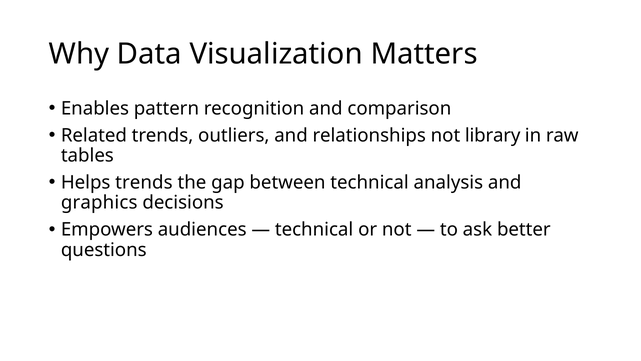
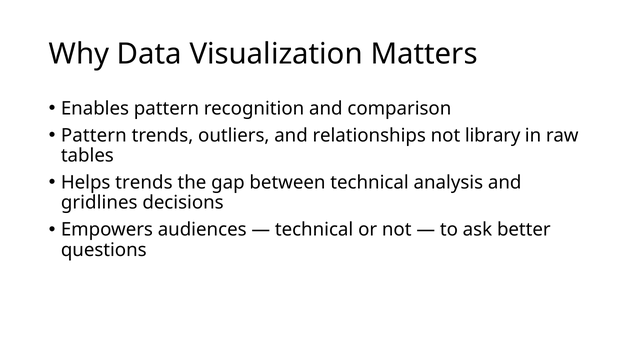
Related: Related -> Pattern (94, 135)
graphics: graphics -> gridlines (99, 203)
